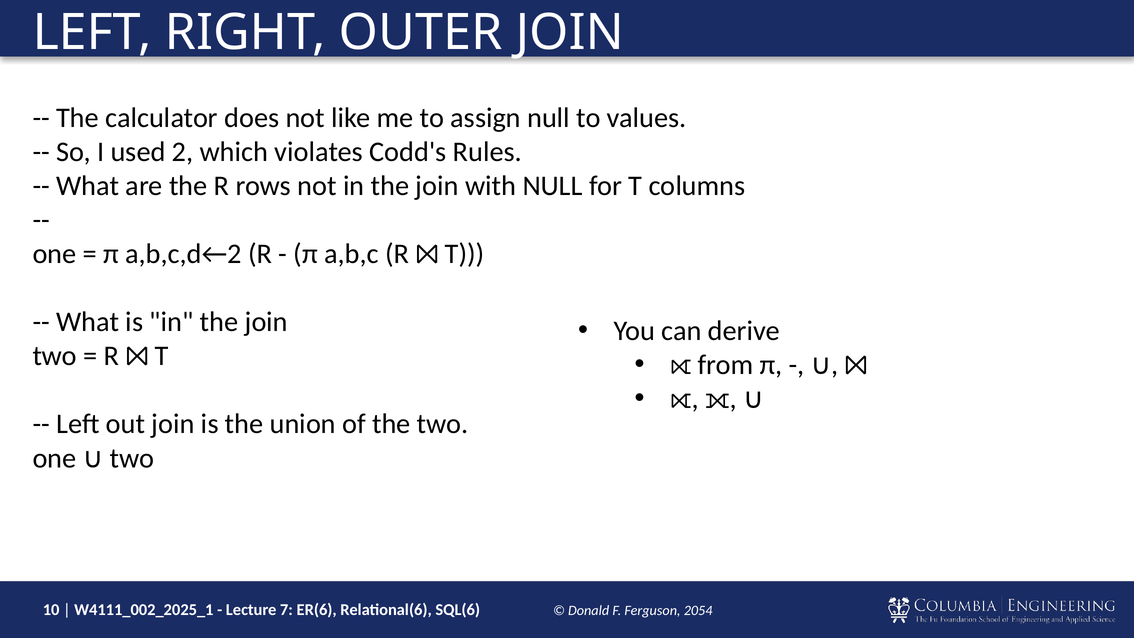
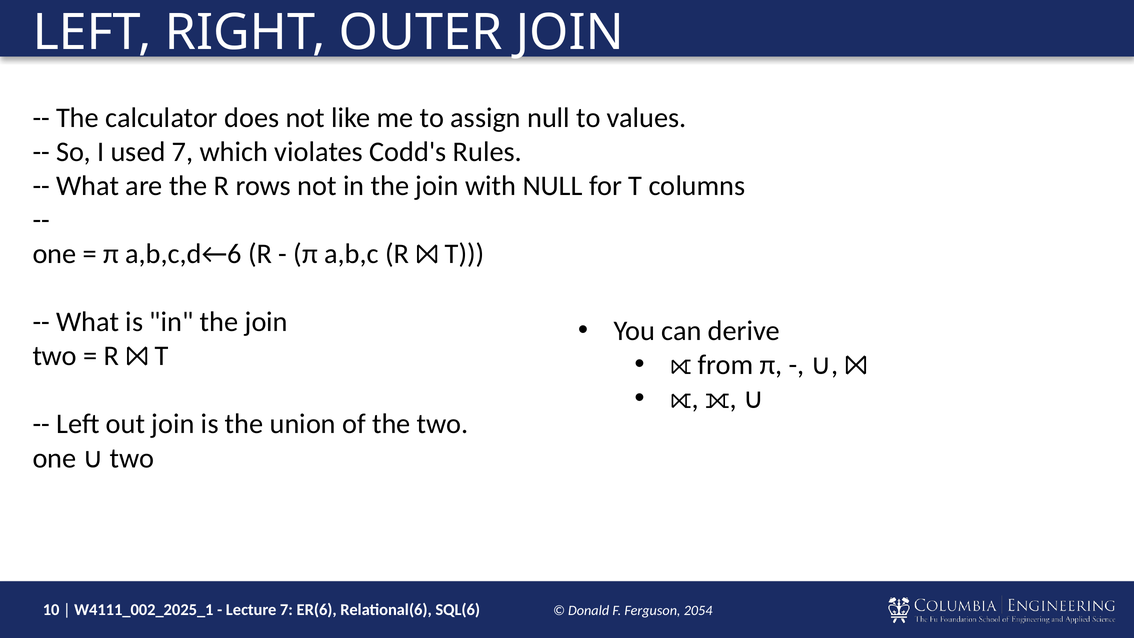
used 2: 2 -> 7 (183, 152)
a,b,c,d←2: a,b,c,d←2 -> a,b,c,d←6 (183, 254)
